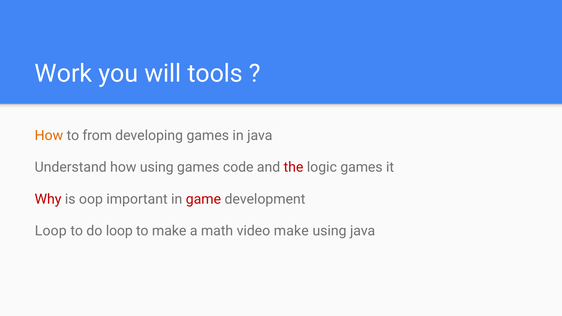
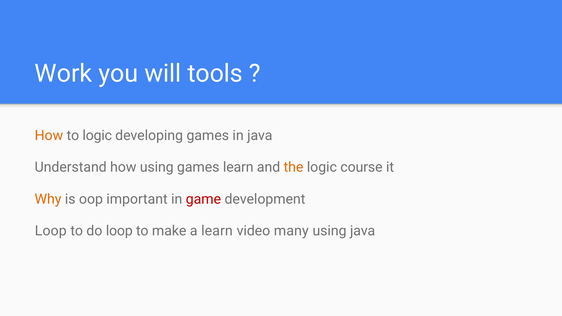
to from: from -> logic (97, 136)
games code: code -> learn (238, 167)
the colour: red -> orange (294, 167)
logic games: games -> course (362, 167)
Why colour: red -> orange (48, 199)
a math: math -> learn (217, 231)
video make: make -> many (291, 231)
